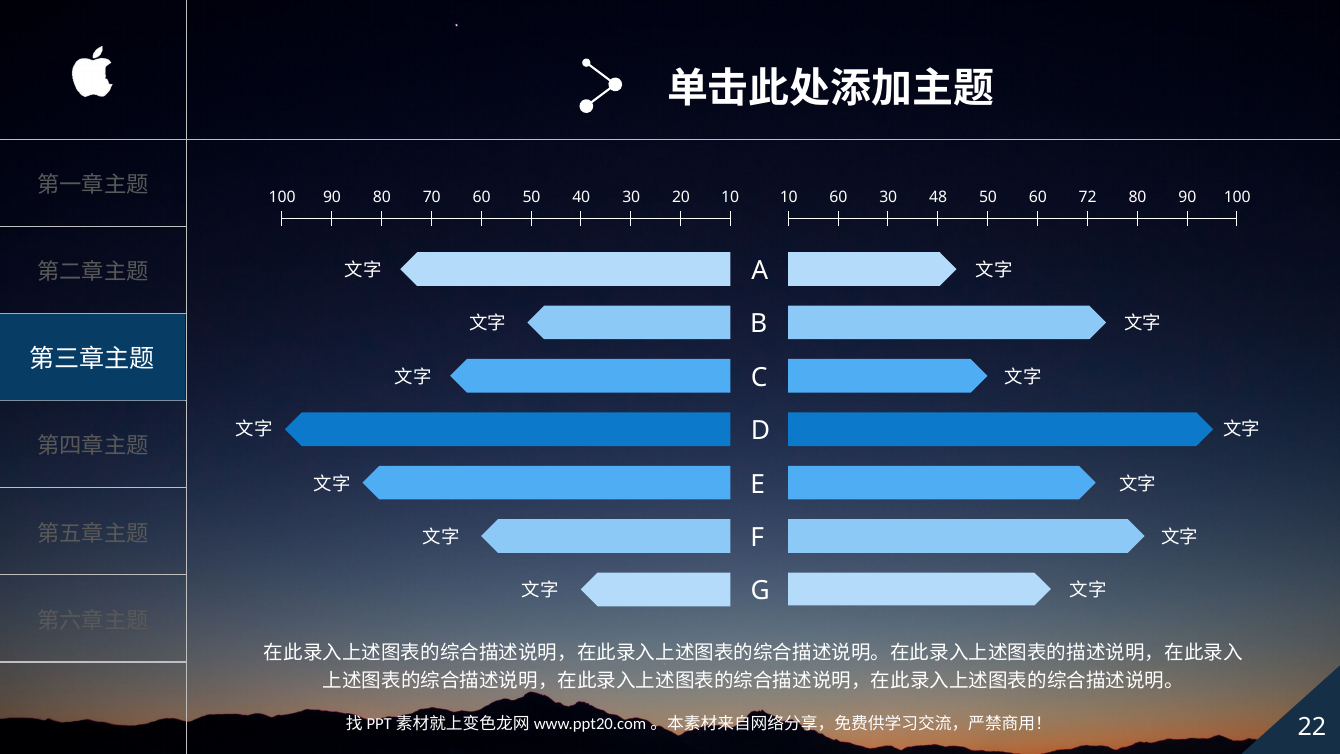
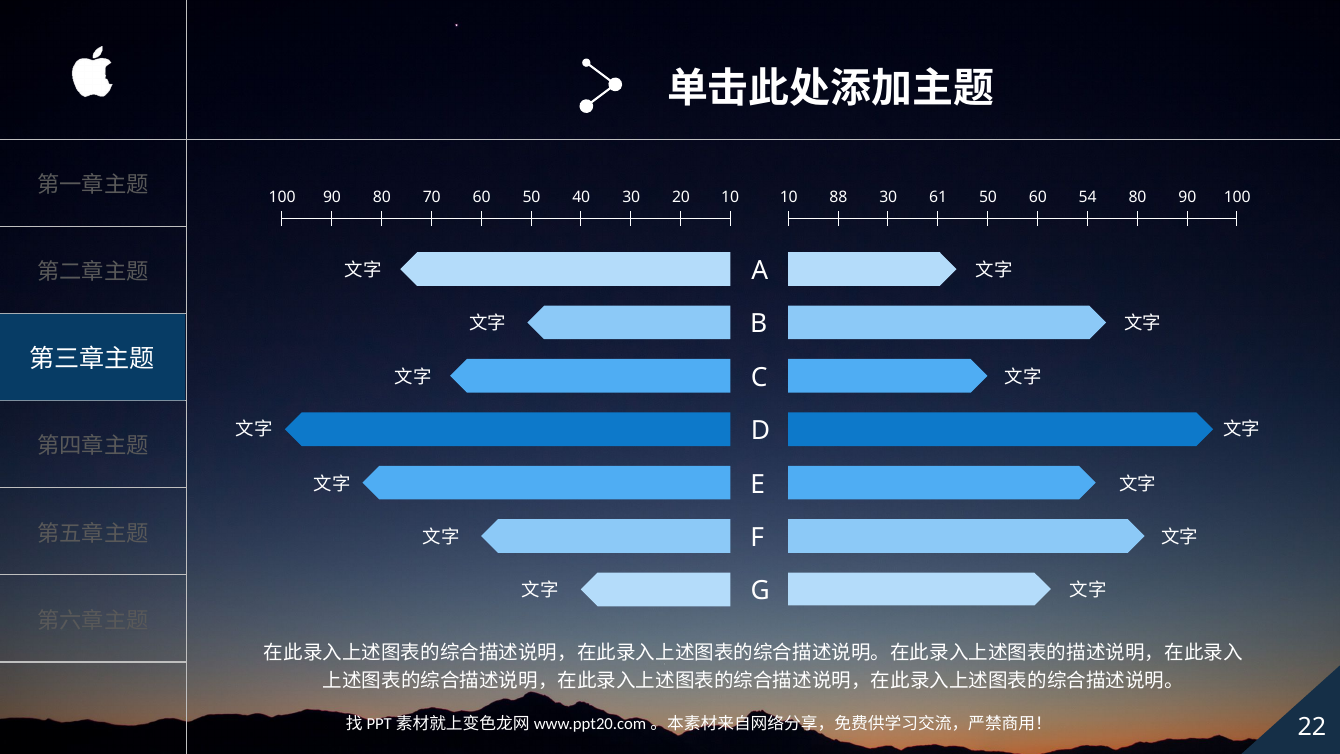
10 60: 60 -> 88 (838, 197)
48: 48 -> 61 (938, 197)
72: 72 -> 54 (1088, 197)
